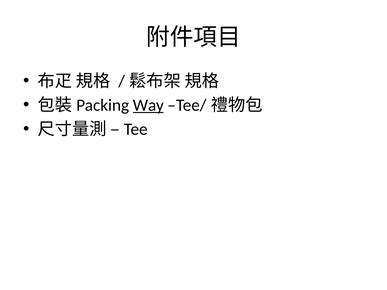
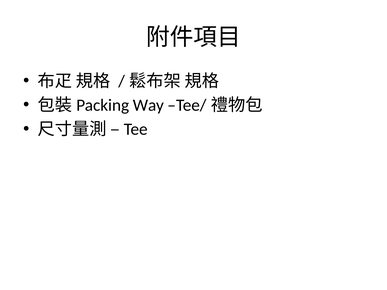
Way underline: present -> none (148, 105)
